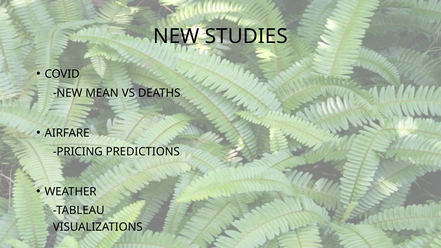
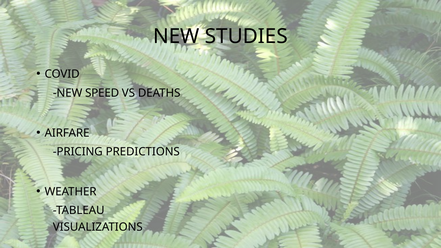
MEAN: MEAN -> SPEED (102, 93)
